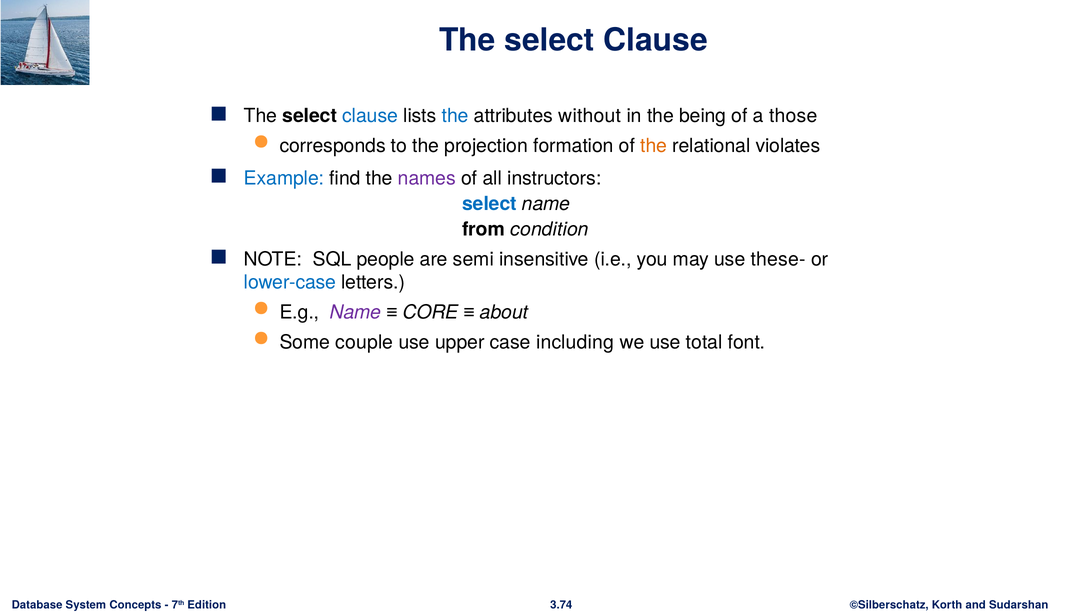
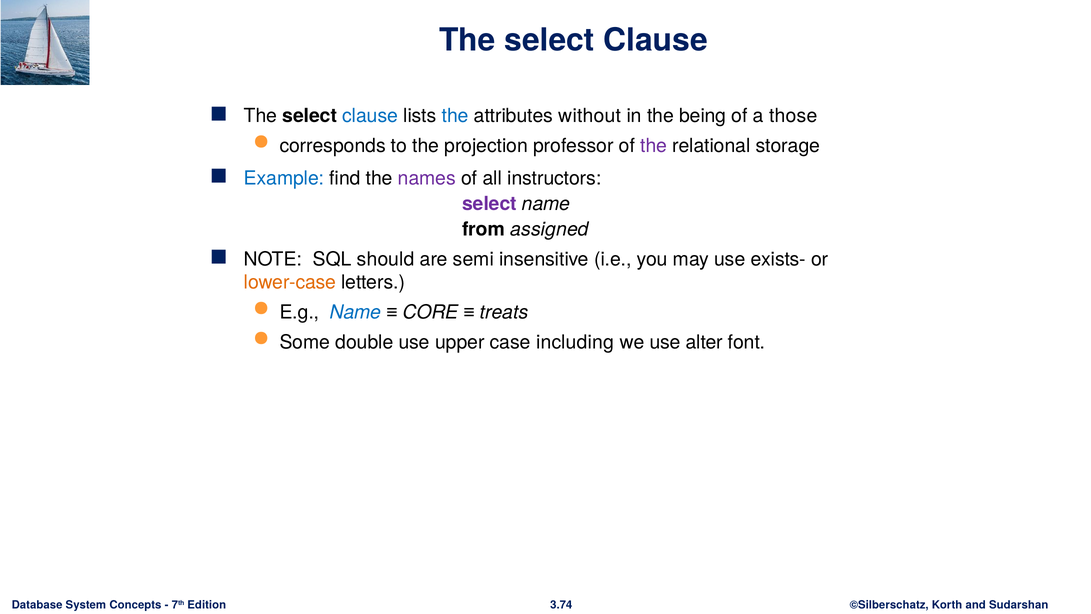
formation: formation -> professor (573, 146)
the colour: orange -> purple (654, 146)
violates: violates -> storage (788, 146)
select colour: blue -> purple (490, 204)
condition: condition -> assigned (550, 229)
people: people -> should (386, 259)
these-: these- -> exists- (778, 259)
lower-case colour: blue -> orange (290, 282)
Name colour: purple -> blue (356, 312)
about: about -> treats (504, 312)
couple: couple -> double (364, 342)
total: total -> alter (704, 342)
